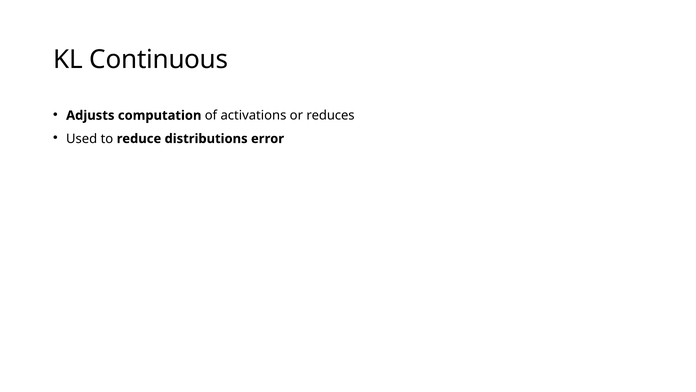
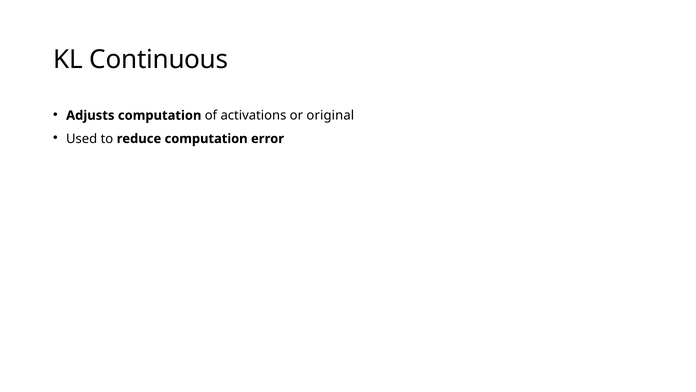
reduces: reduces -> original (330, 115)
reduce distributions: distributions -> computation (206, 139)
